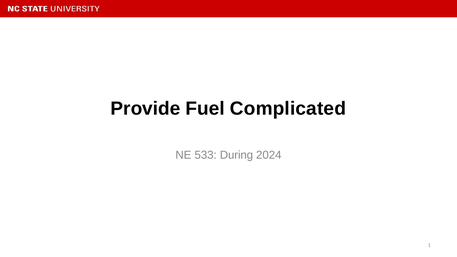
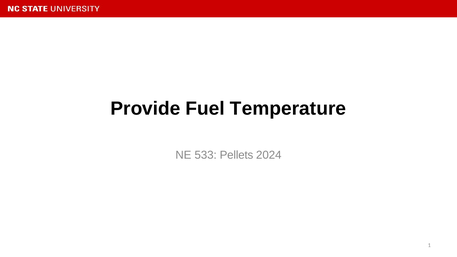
Complicated: Complicated -> Temperature (288, 109)
During: During -> Pellets (236, 155)
